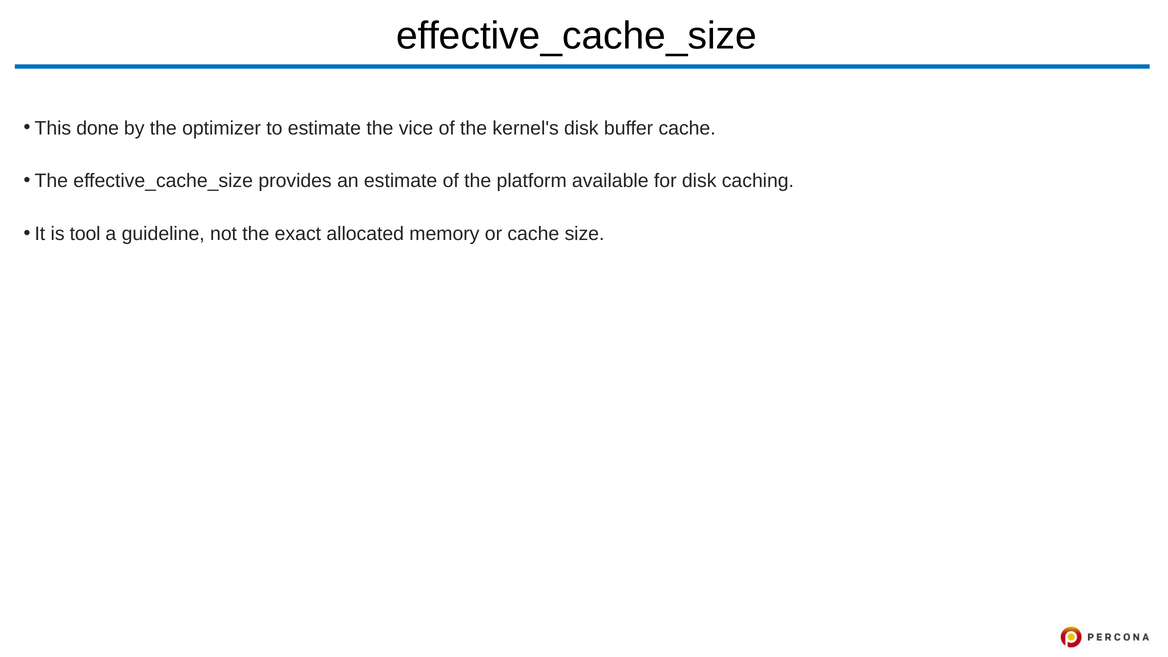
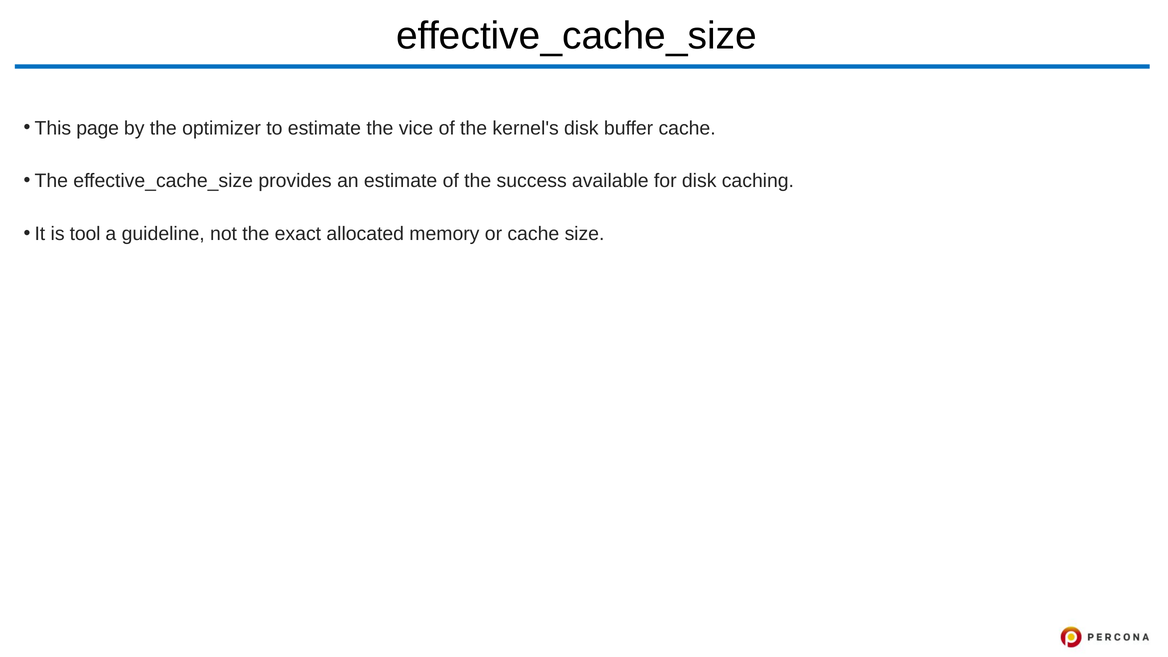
done: done -> page (98, 128)
platform: platform -> success (532, 181)
